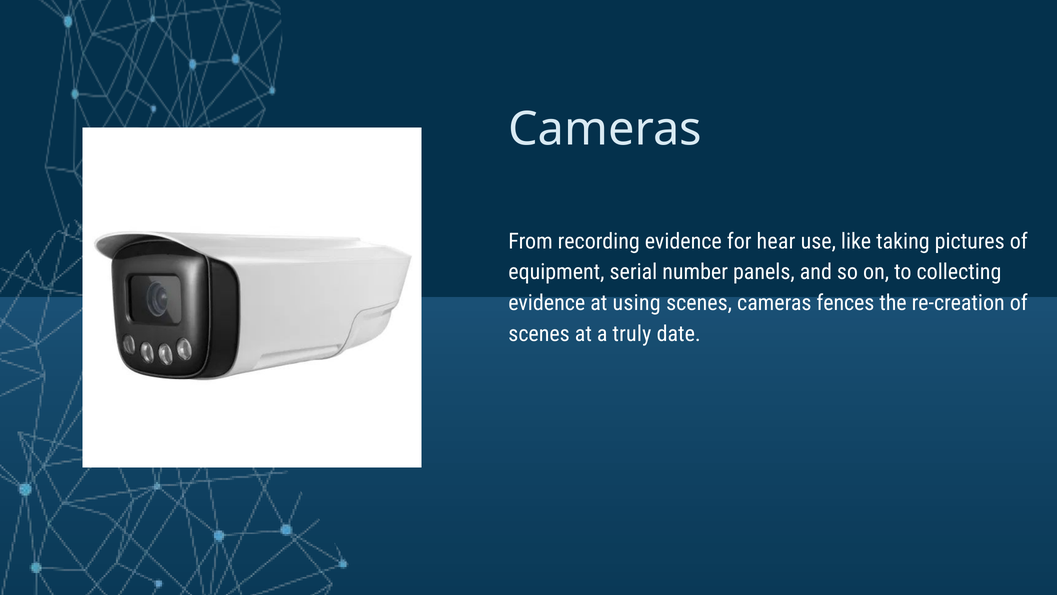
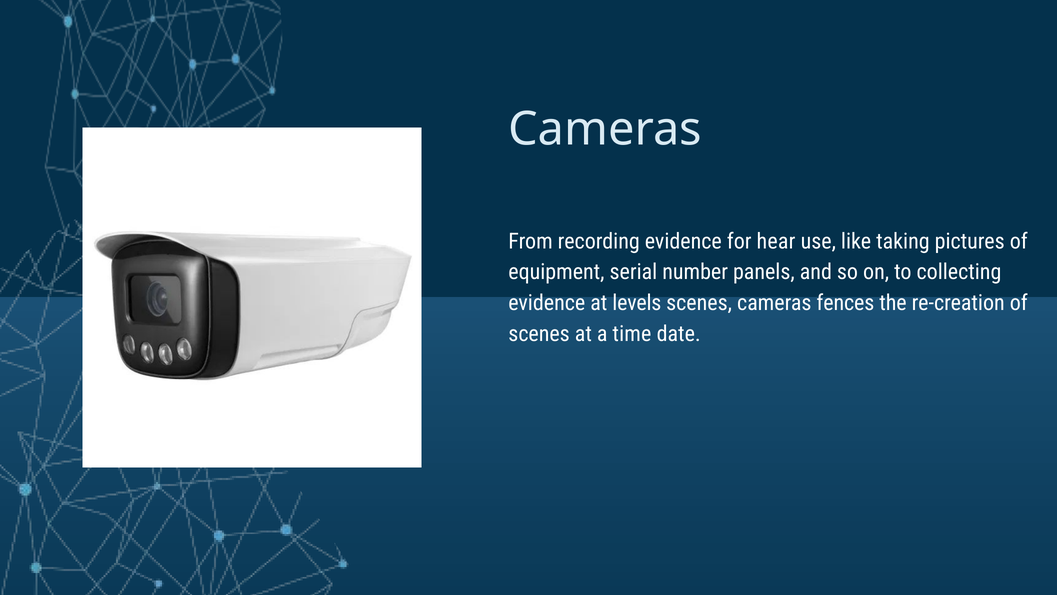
using: using -> levels (637, 303)
truly: truly -> time (632, 334)
